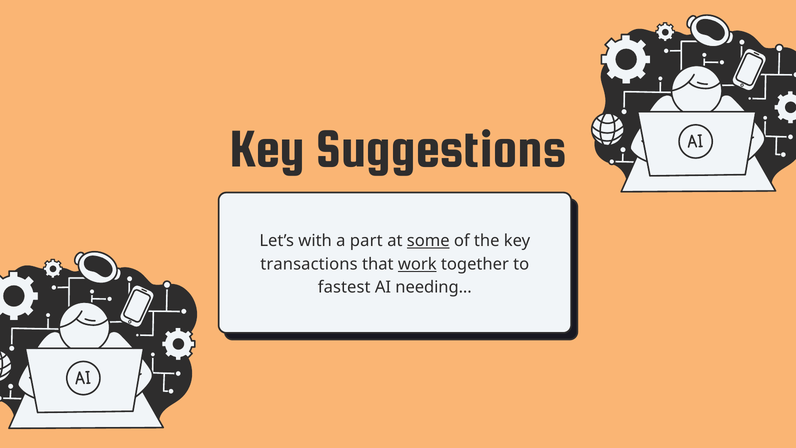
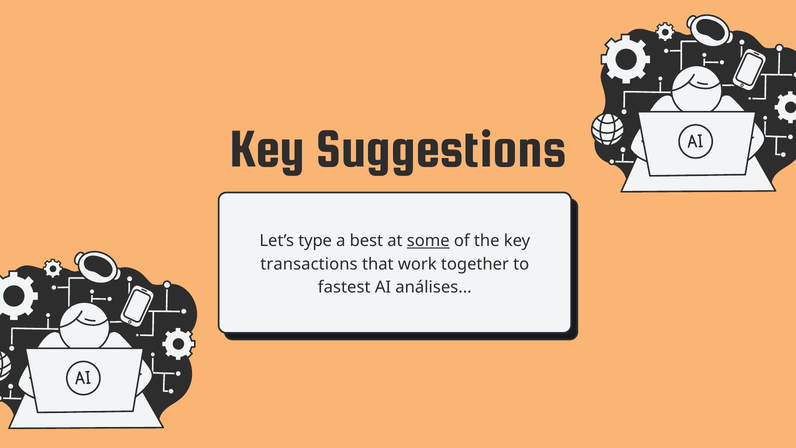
with: with -> type (315, 241)
part: part -> best (366, 241)
work underline: present -> none (417, 264)
needing: needing -> análises (434, 287)
